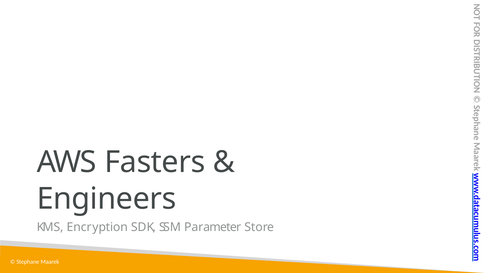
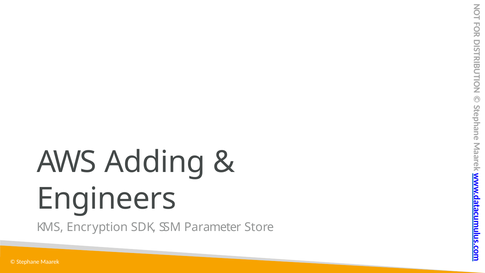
Fasters: Fasters -> Adding (155, 162)
